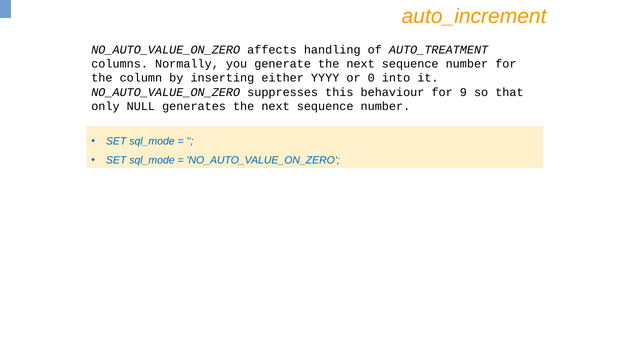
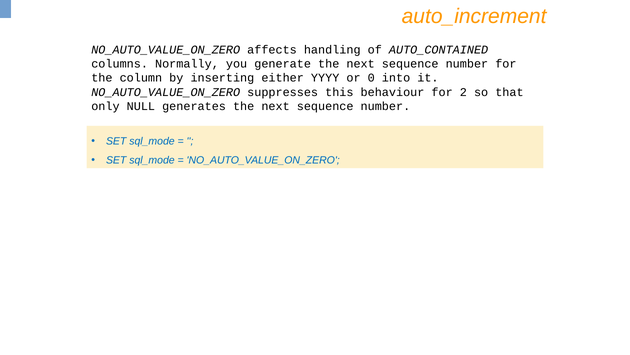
AUTO_TREATMENT: AUTO_TREATMENT -> AUTO_CONTAINED (439, 50)
9: 9 -> 2 (463, 92)
